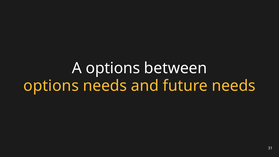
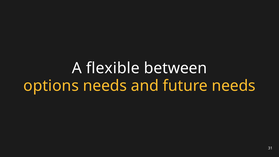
A options: options -> flexible (113, 68)
